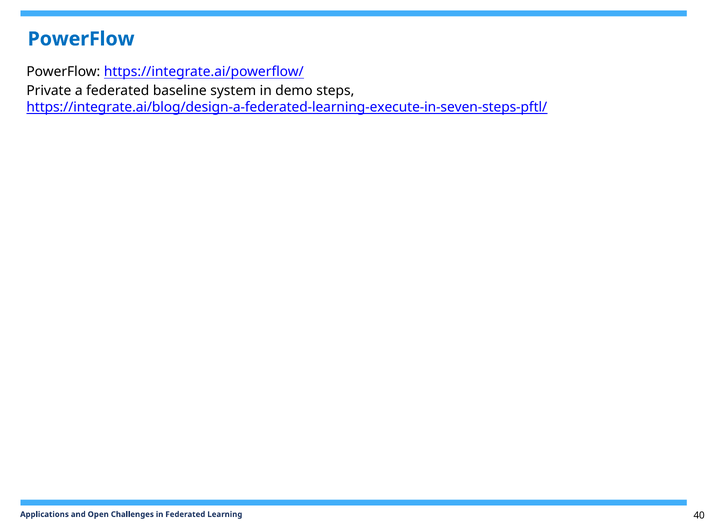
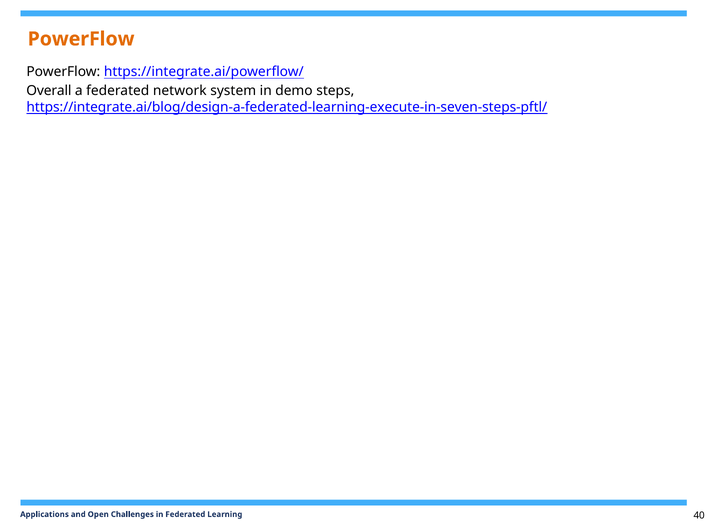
PowerFlow colour: blue -> orange (81, 39)
Private: Private -> Overall (49, 91)
baseline: baseline -> network (180, 91)
